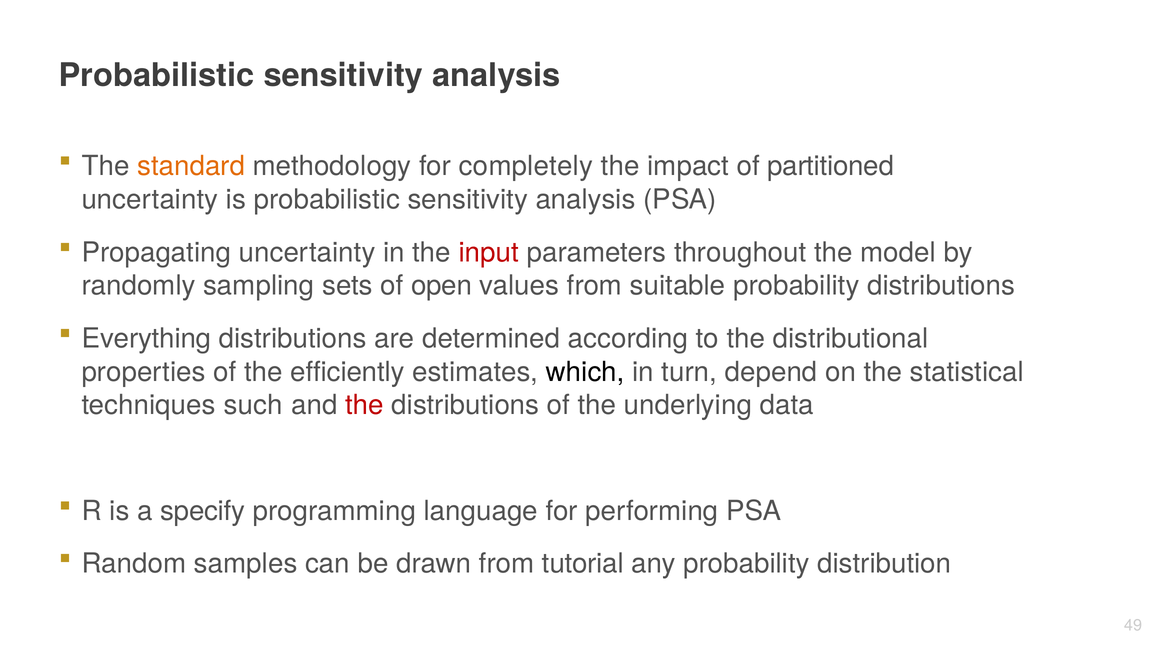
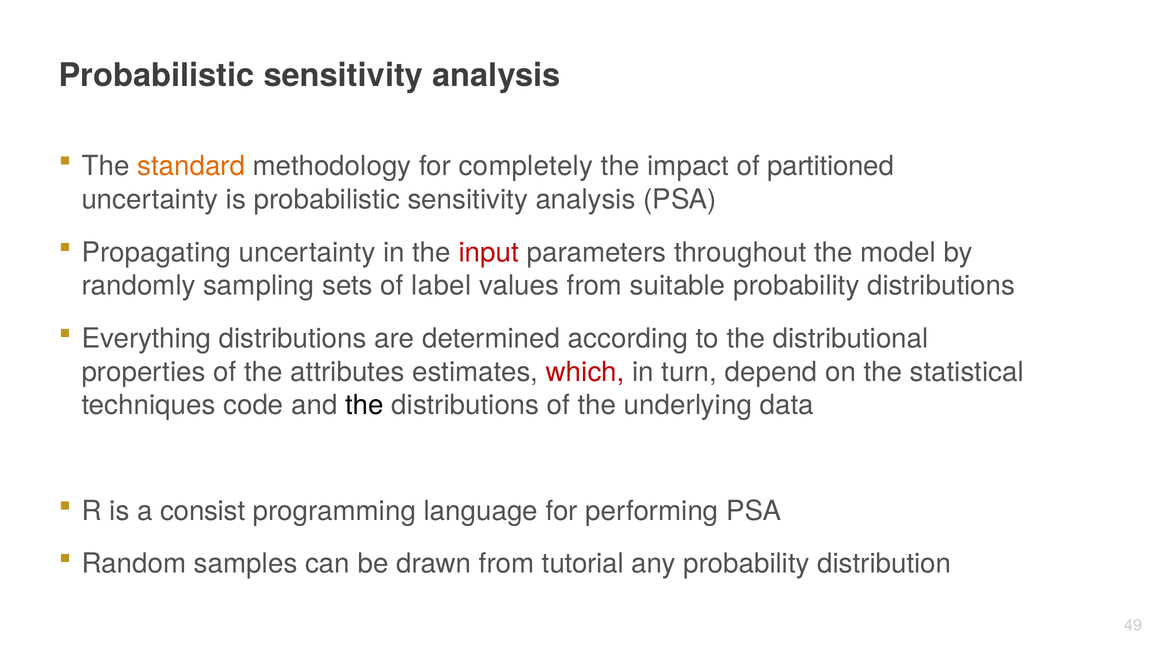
open: open -> label (441, 286)
efficiently: efficiently -> attributes (347, 372)
which colour: black -> red (585, 372)
such: such -> code (253, 405)
the colour: red -> black (364, 405)
specify: specify -> consist (203, 511)
